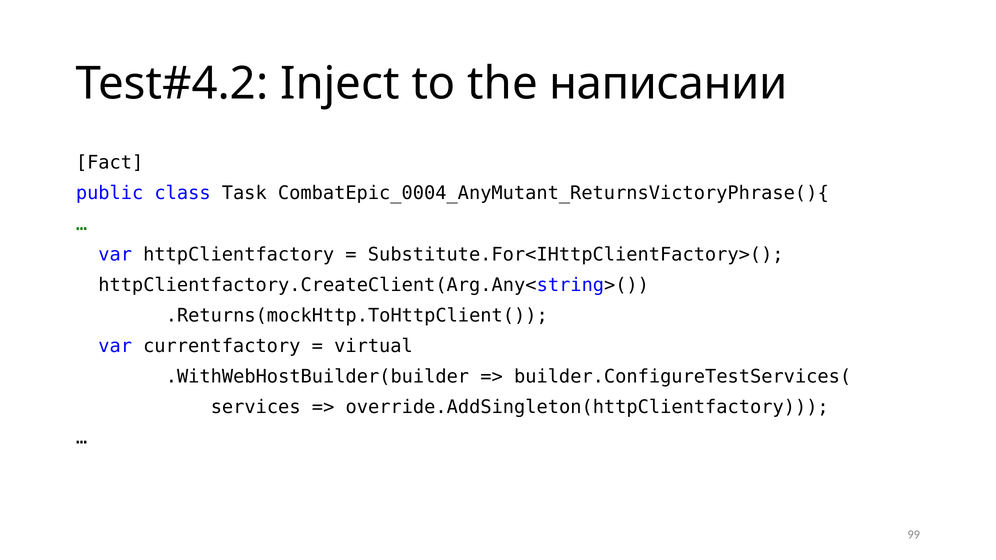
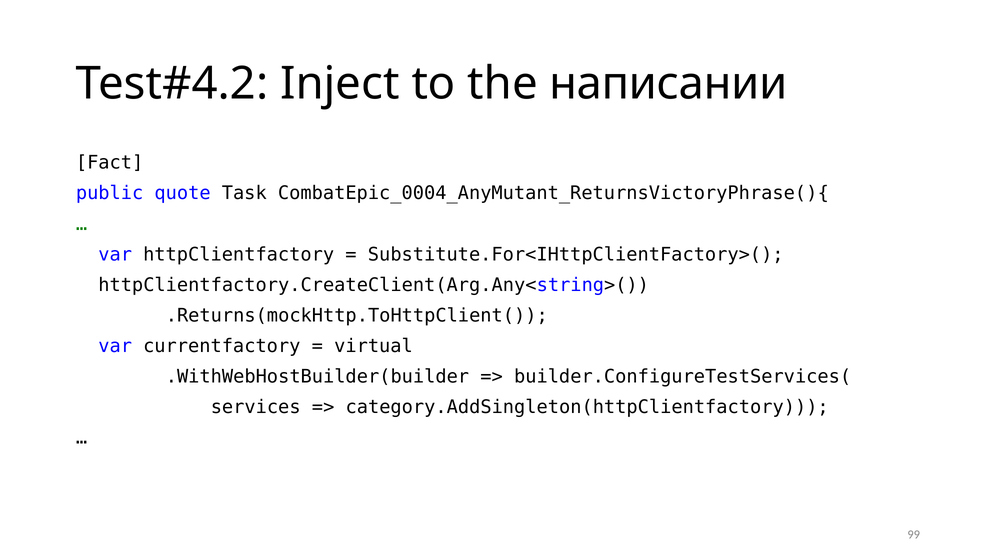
class: class -> quote (183, 193)
override.AddSingleton(httpClientfactory: override.AddSingleton(httpClientfactory -> category.AddSingleton(httpClientfactory (587, 407)
